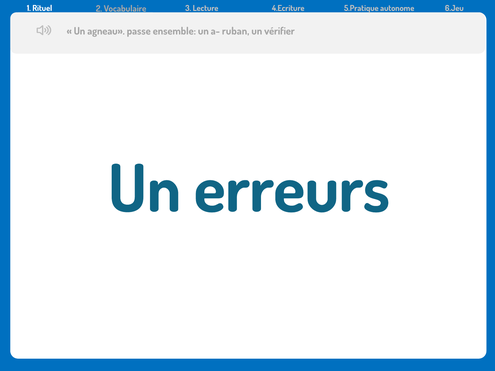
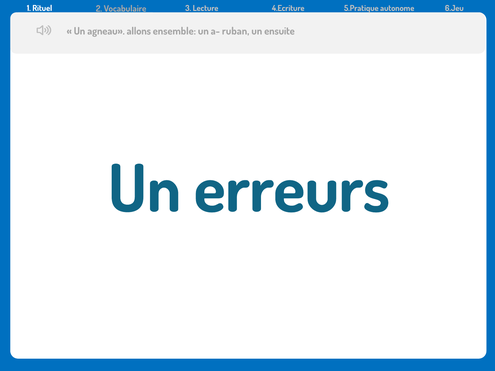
passe: passe -> allons (139, 31)
vérifier: vérifier -> ensuite (279, 31)
